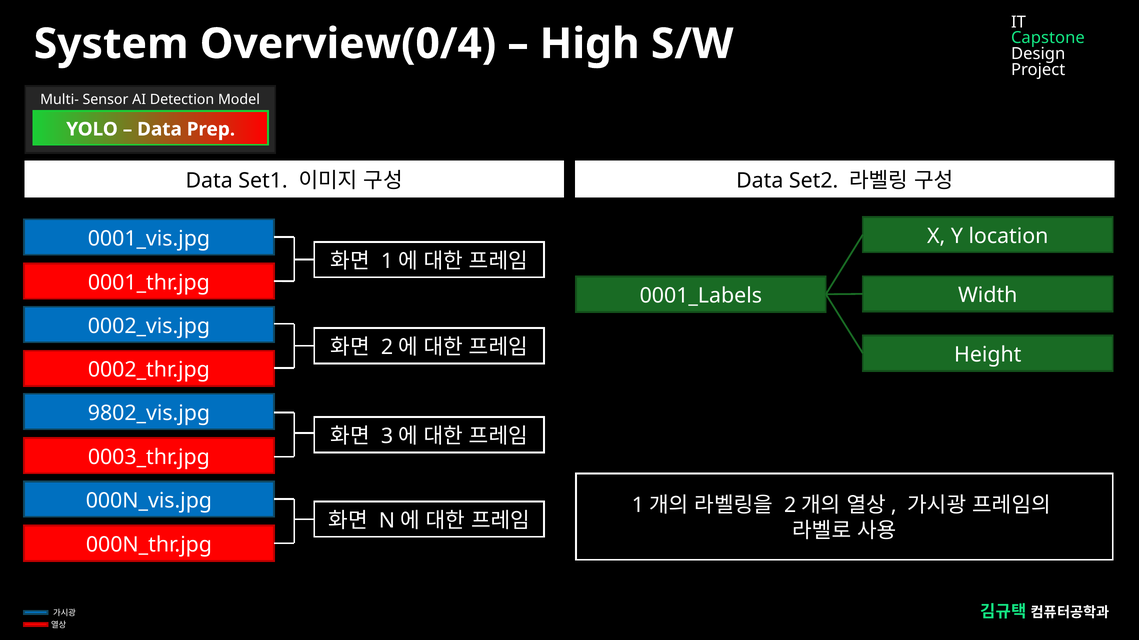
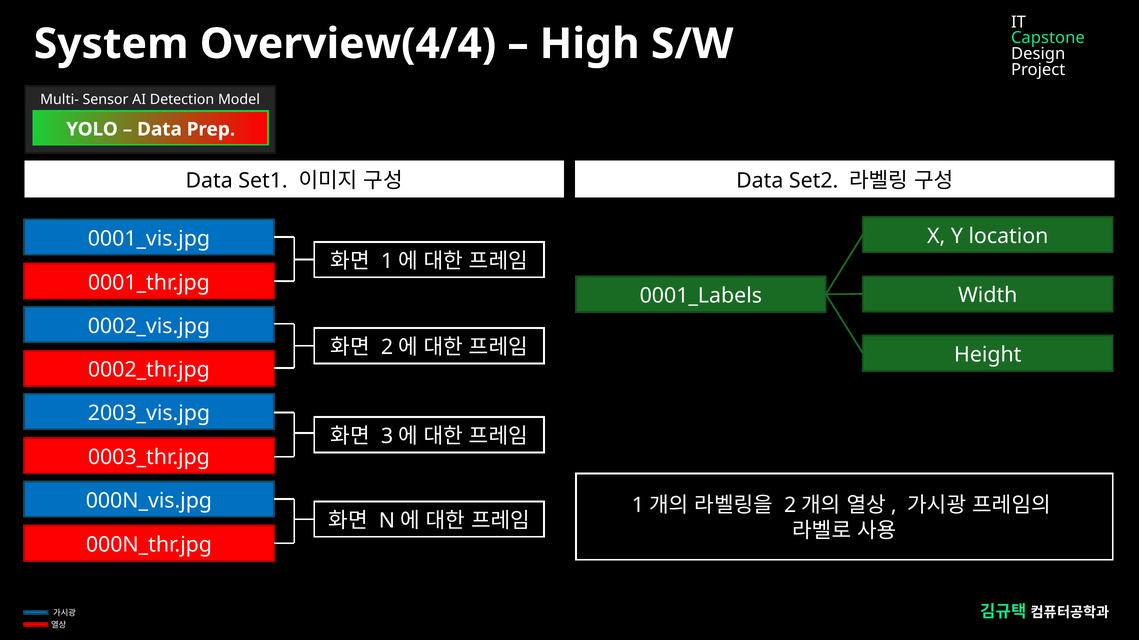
Overview(0/4: Overview(0/4 -> Overview(4/4 (348, 44)
9802_vis.jpg: 9802_vis.jpg -> 2003_vis.jpg (149, 413)
